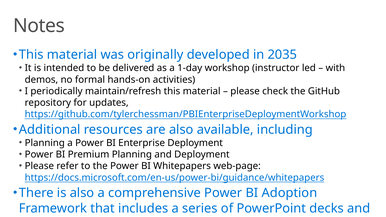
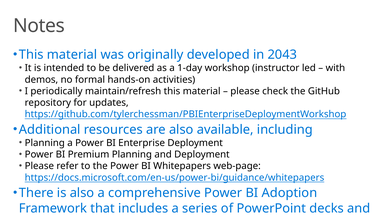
2035: 2035 -> 2043 (282, 55)
